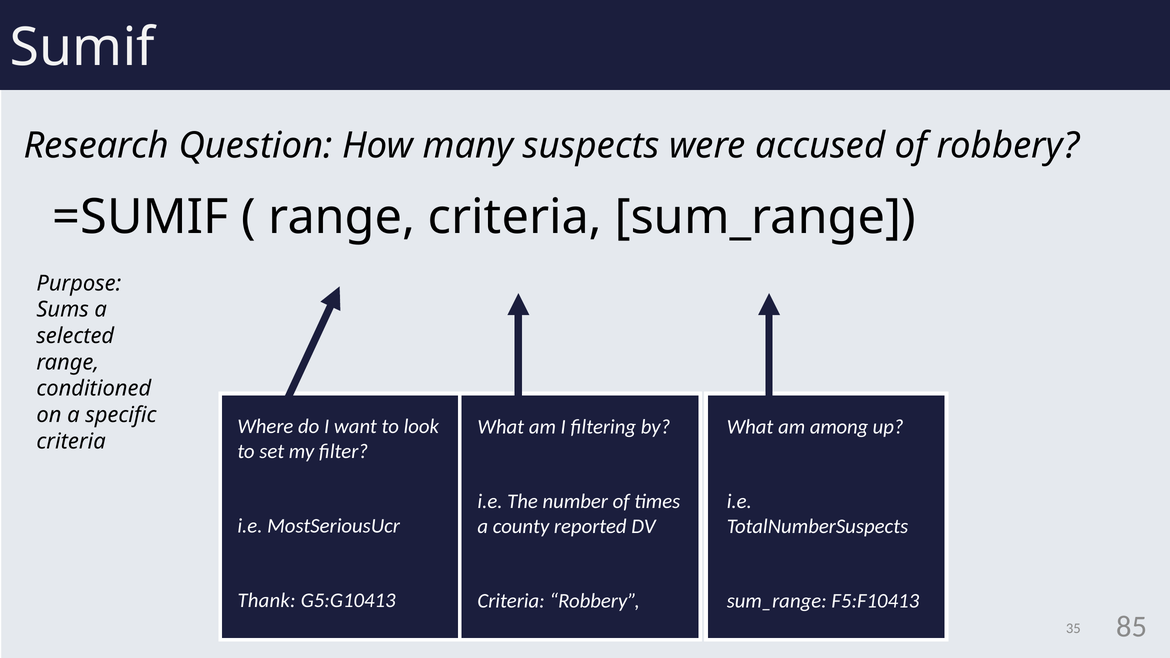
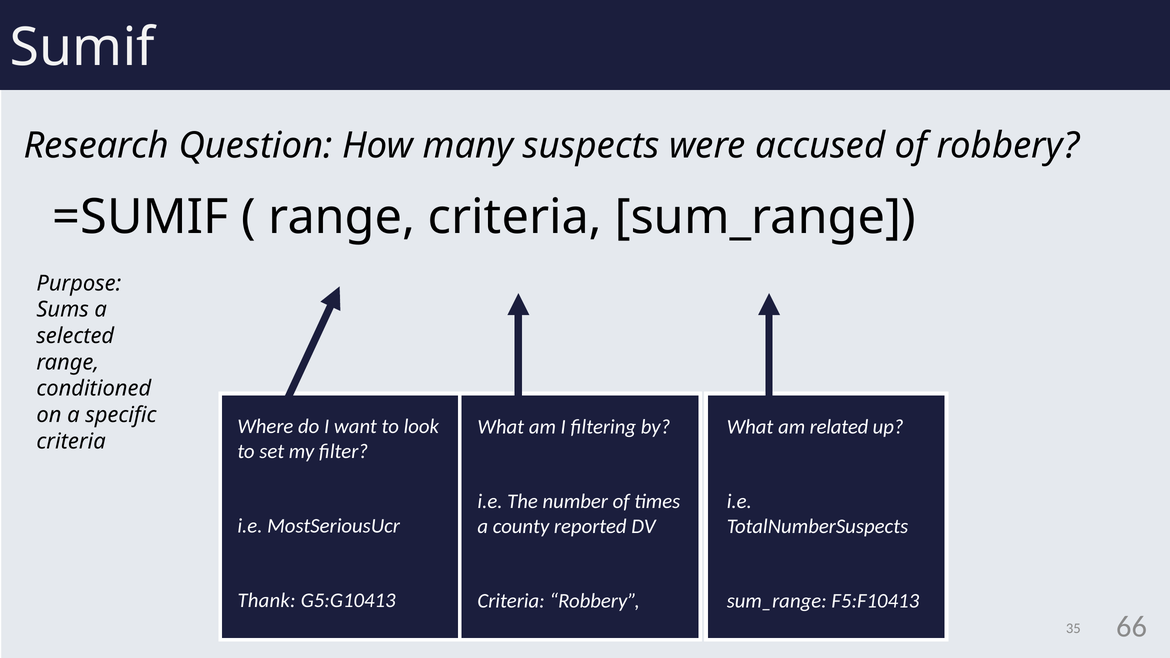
among: among -> related (839, 427)
85: 85 -> 66 (1132, 627)
